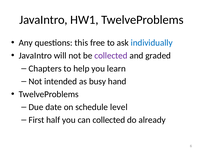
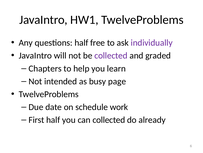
questions this: this -> half (81, 43)
individually colour: blue -> purple (152, 43)
hand: hand -> page (117, 81)
level: level -> work (119, 107)
